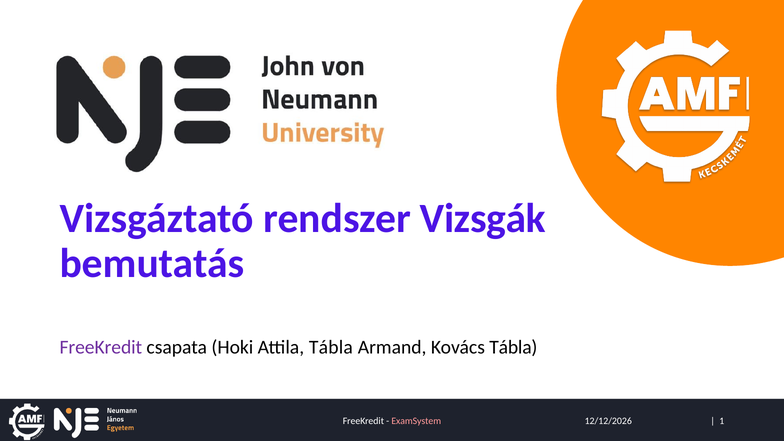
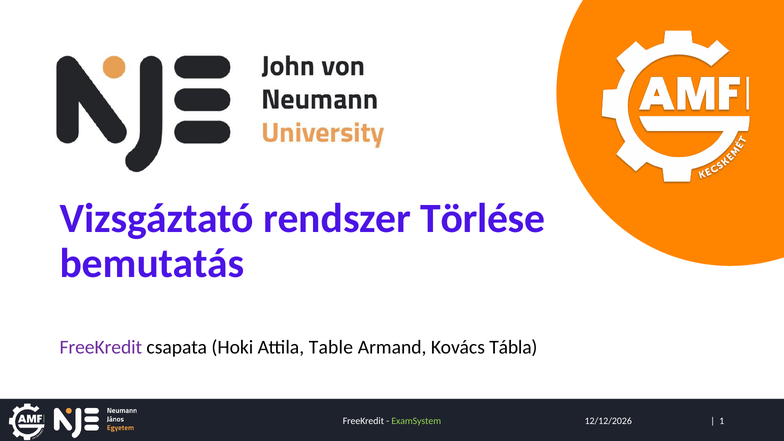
Vizsgák: Vizsgák -> Törlése (483, 219)
Attila Tábla: Tábla -> Table (331, 347)
ExamSystem colour: pink -> light green (416, 421)
